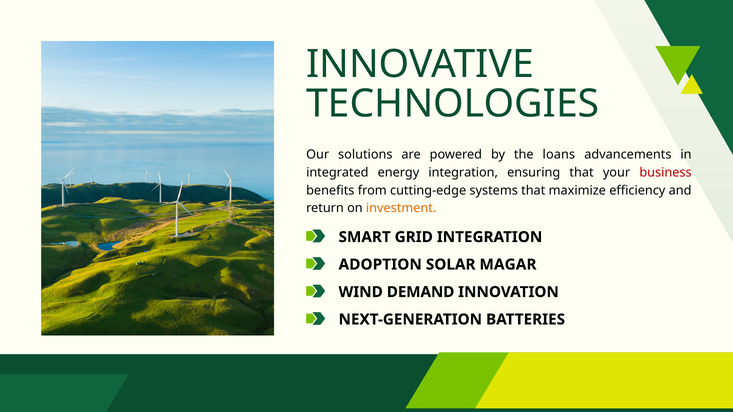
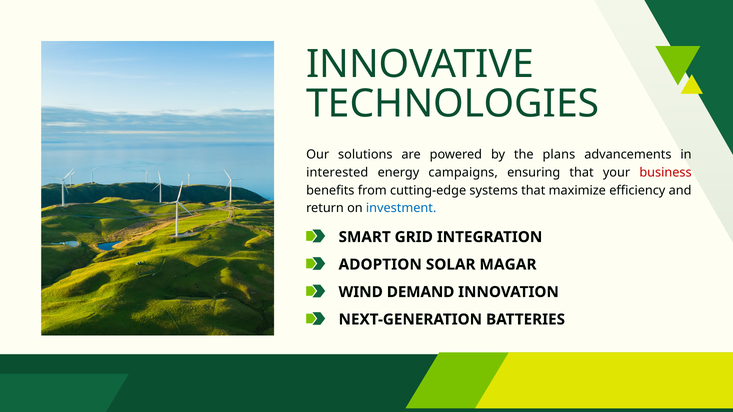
loans: loans -> plans (559, 155)
integrated: integrated -> interested (337, 173)
energy integration: integration -> campaigns (463, 173)
investment colour: orange -> blue (401, 208)
